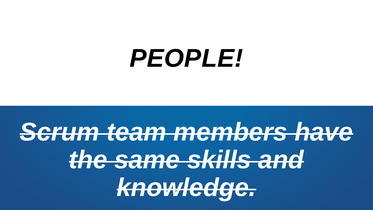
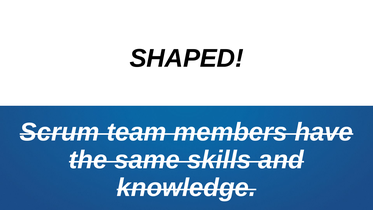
PEOPLE: PEOPLE -> SHAPED (187, 58)
